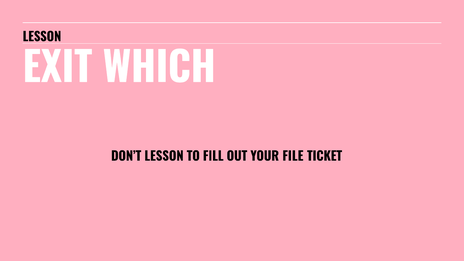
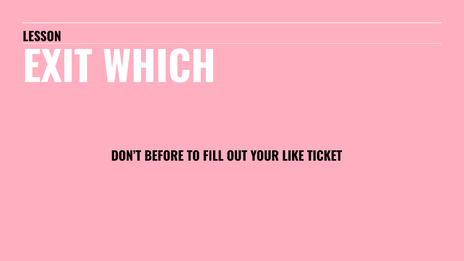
DON’T LESSON: LESSON -> BEFORE (164, 156)
FILE: FILE -> LIKE (293, 156)
